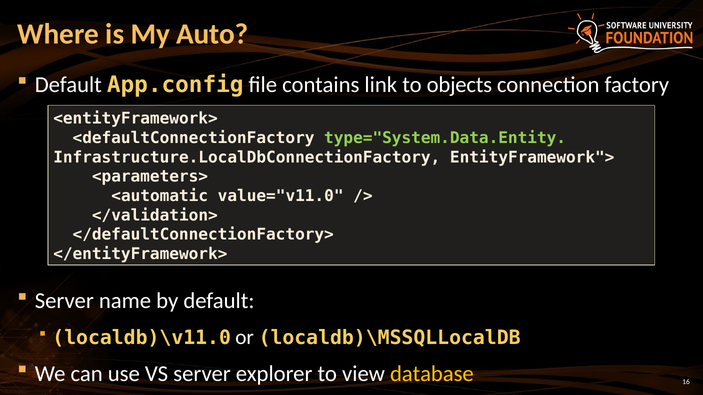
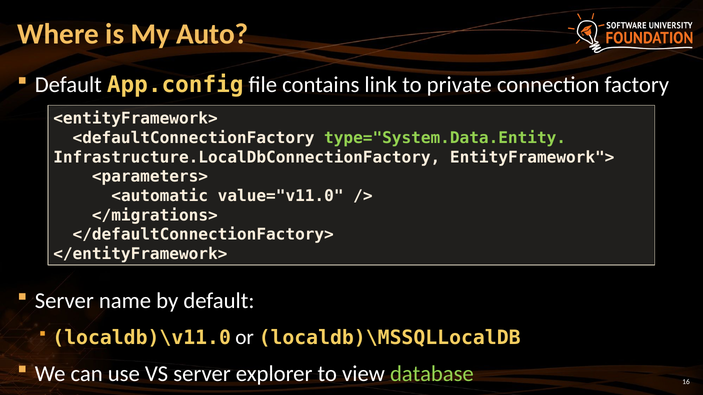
objects: objects -> private (459, 85)
</validation>: </validation> -> </migrations> (155, 215)
database colour: yellow -> light green (432, 374)
